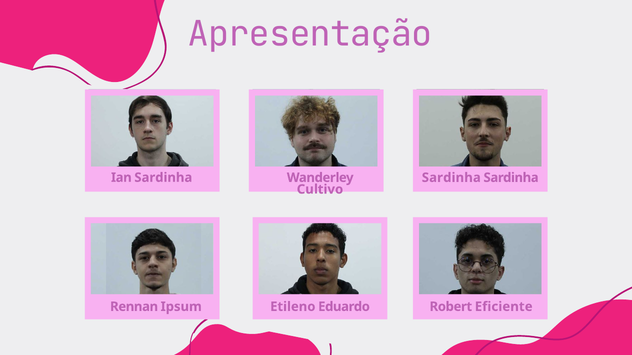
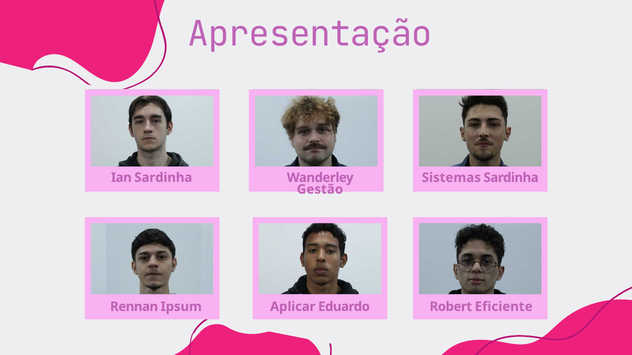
Sardinha: Sardinha -> Sistemas (451, 178)
Cultivo: Cultivo -> Gestão (320, 190)
Etileno: Etileno -> Aplicar (293, 307)
